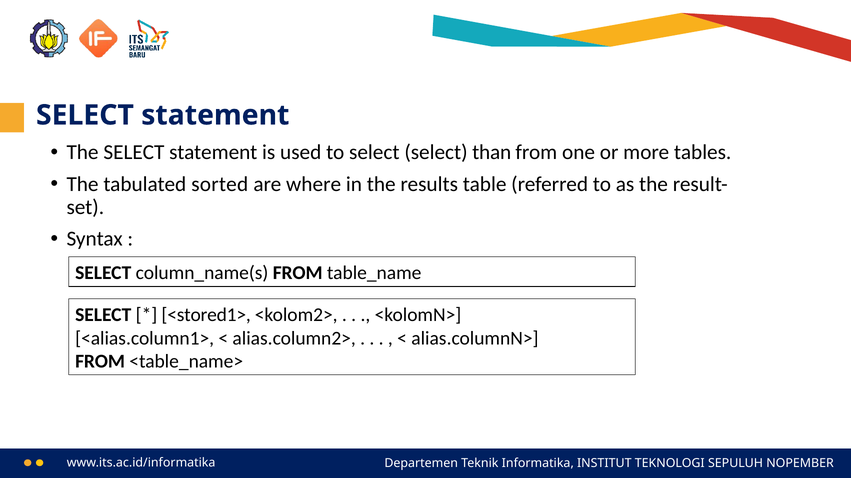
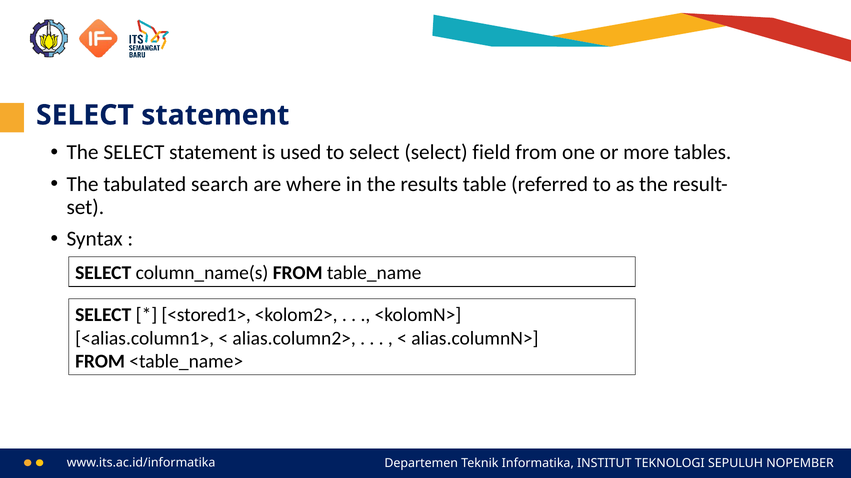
than: than -> field (492, 153)
sorted: sorted -> search (220, 184)
